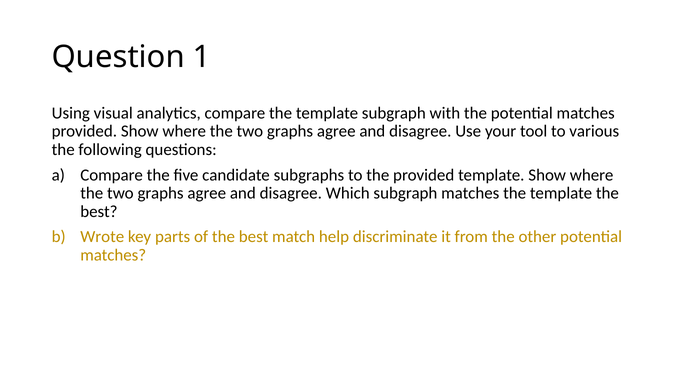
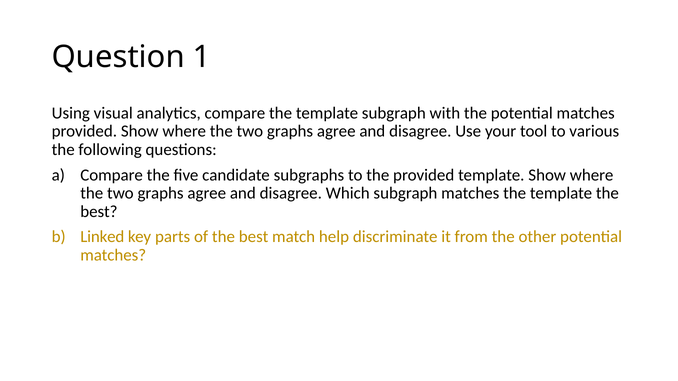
Wrote: Wrote -> Linked (102, 237)
